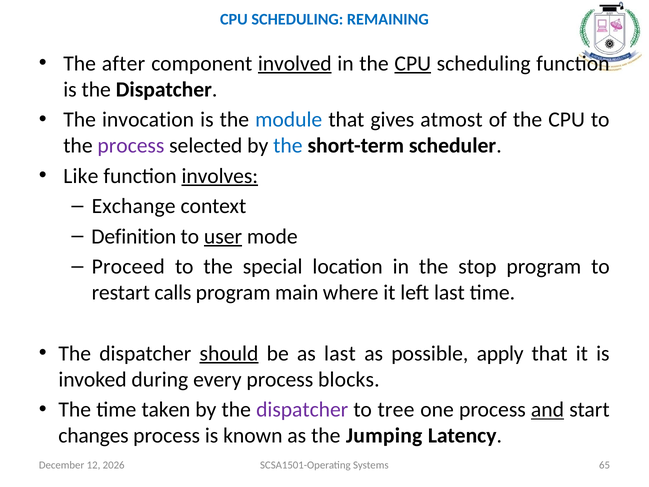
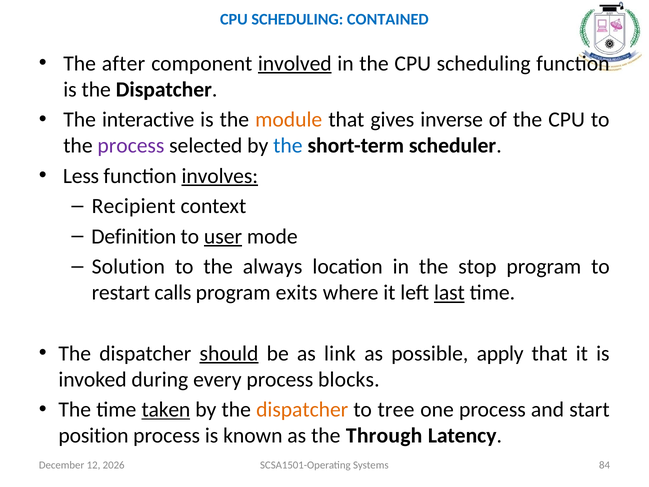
REMAINING: REMAINING -> CONTAINED (388, 19)
CPU underline: present -> none (413, 63)
invocation: invocation -> interactive (148, 120)
module colour: blue -> orange (289, 120)
atmost: atmost -> inverse (452, 120)
Like: Like -> Less (81, 176)
Exchange: Exchange -> Recipient (134, 206)
Proceed: Proceed -> Solution (128, 267)
special: special -> always (273, 267)
main: main -> exits (297, 293)
last underline: none -> present (449, 293)
as last: last -> link (340, 353)
taken underline: none -> present (166, 409)
dispatcher colour: purple -> orange (302, 409)
and underline: present -> none (547, 409)
changes: changes -> position (93, 435)
Jumping: Jumping -> Through (384, 435)
65: 65 -> 84 (605, 465)
